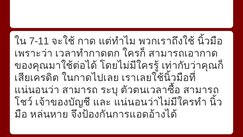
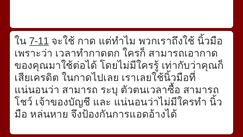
7-11 underline: none -> present (39, 41)
